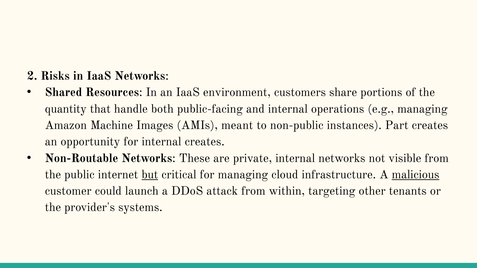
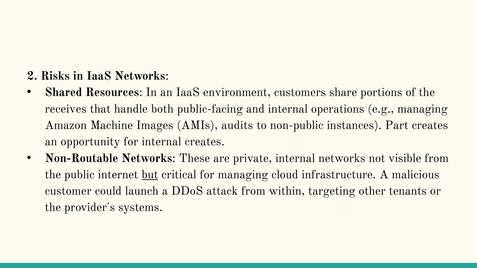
quantity: quantity -> receives (66, 109)
meant: meant -> audits (237, 125)
malicious underline: present -> none (416, 175)
